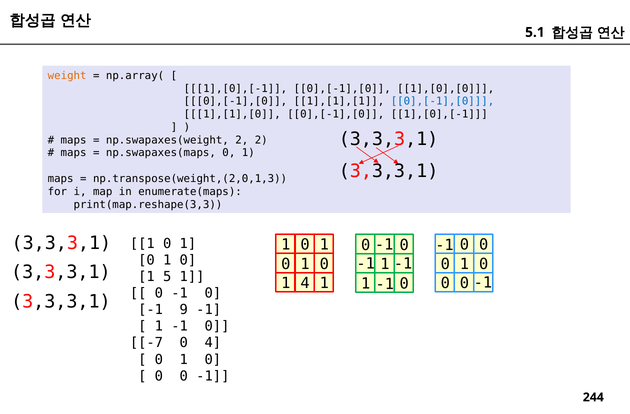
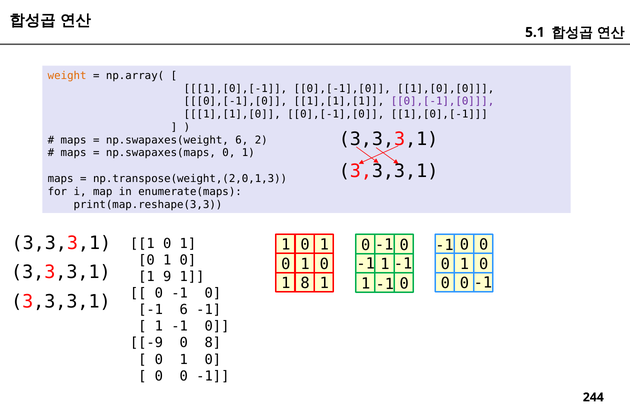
0],[-1],[0 colour: blue -> purple (443, 101)
np.swapaxes(weight 2: 2 -> 6 (242, 140)
5: 5 -> 9 (167, 277)
1 4: 4 -> 8 (305, 283)
-1 9: 9 -> 6 (184, 310)
-7: -7 -> -9 (146, 343)
0 4: 4 -> 8 (213, 343)
